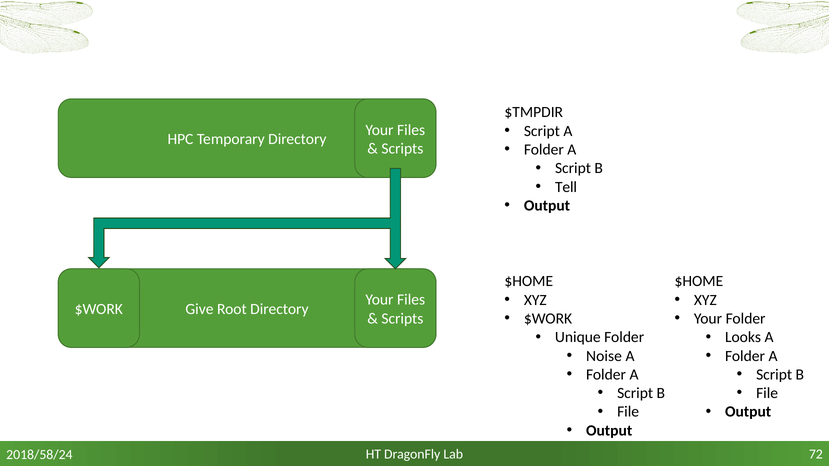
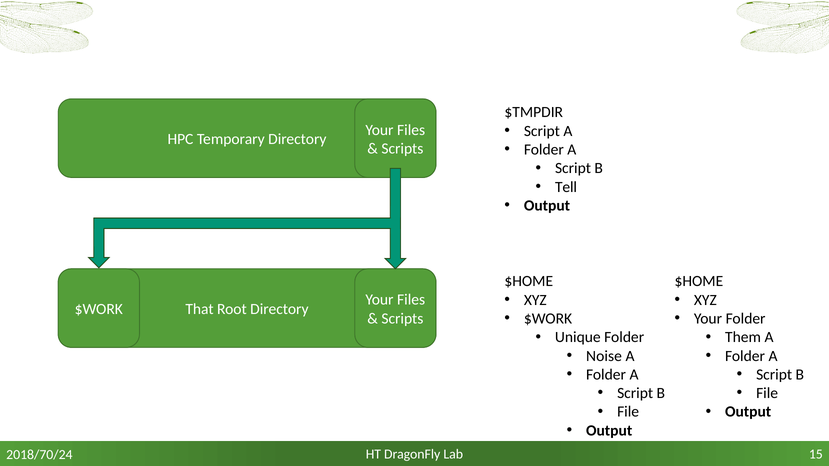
Give: Give -> That (199, 309)
Looks: Looks -> Them (743, 337)
72: 72 -> 15 (816, 455)
2018/58/24: 2018/58/24 -> 2018/70/24 (39, 455)
